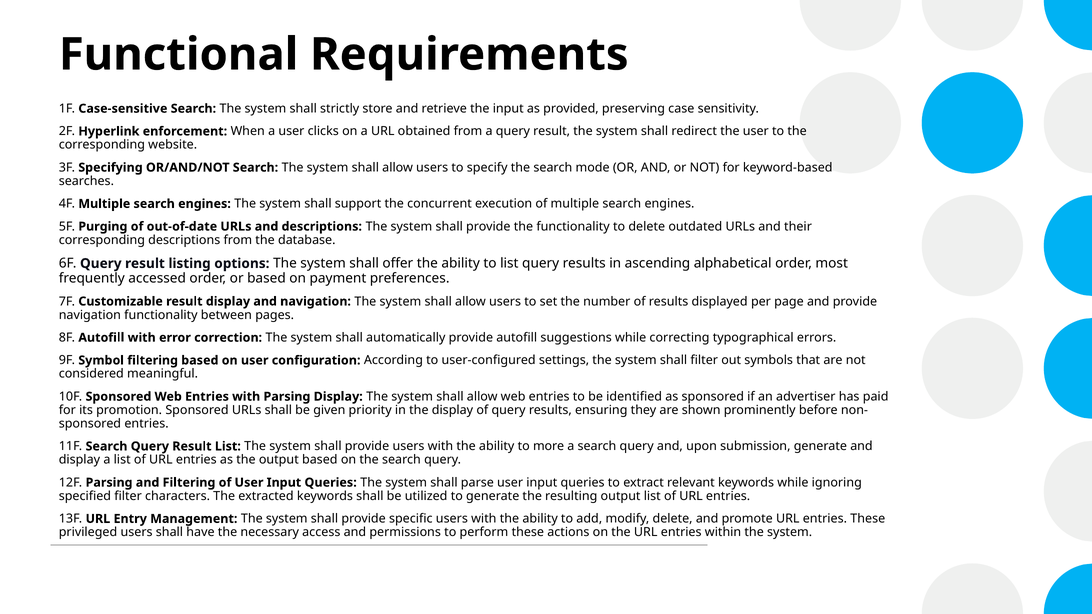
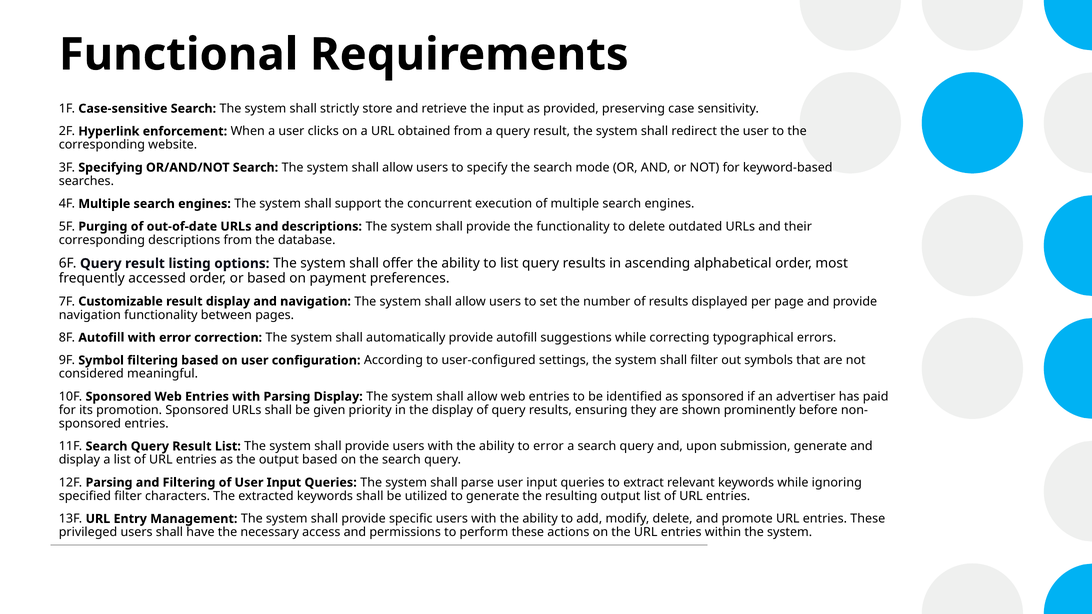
to more: more -> error (548, 446)
